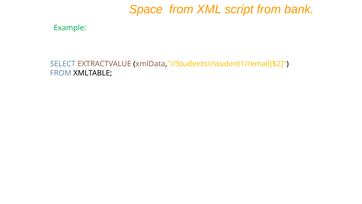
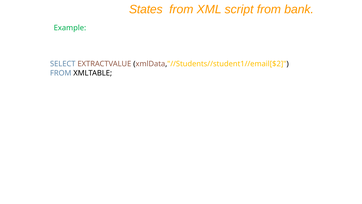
Space: Space -> States (146, 9)
